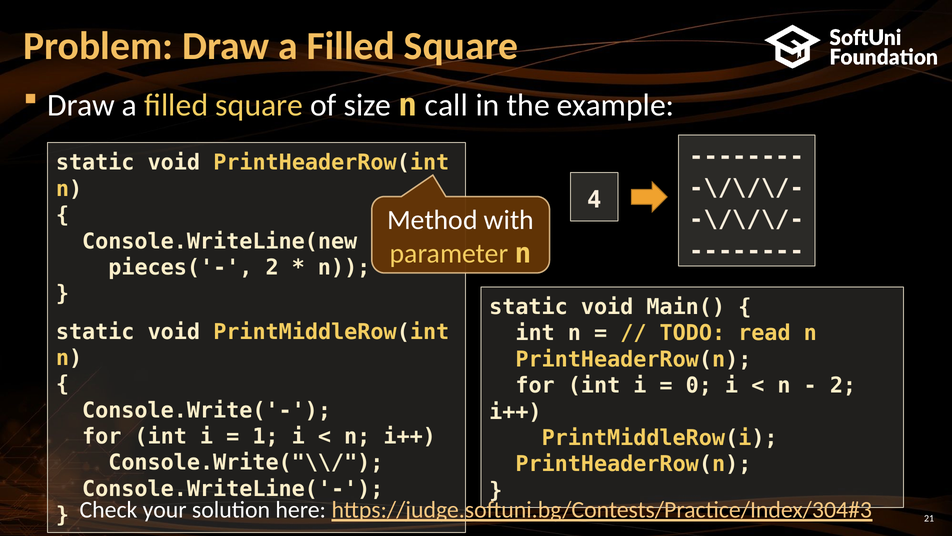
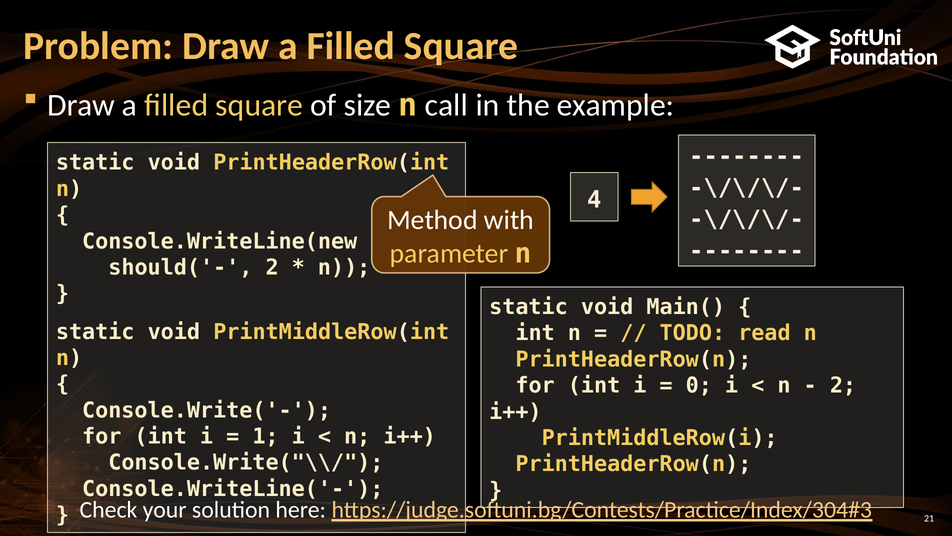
pieces('-: pieces('- -> should('- (180, 267)
